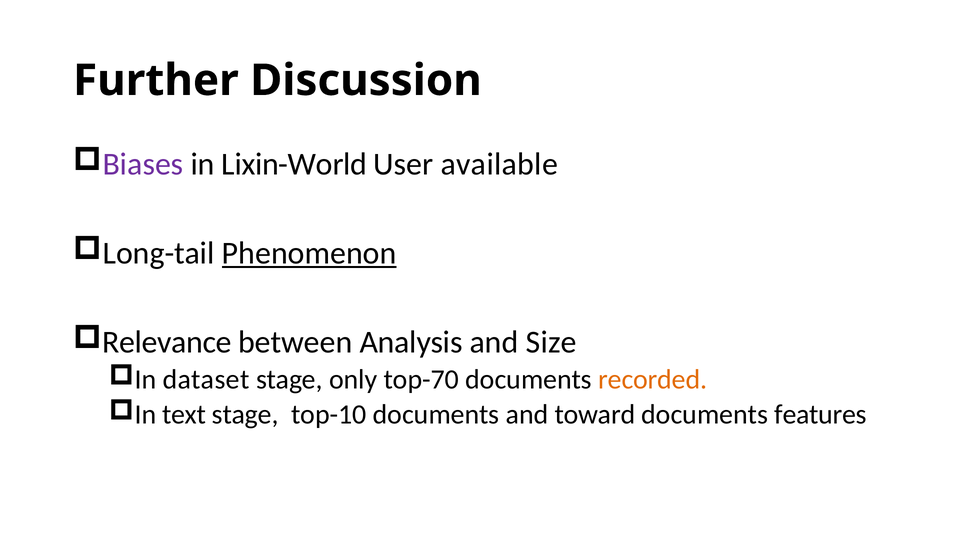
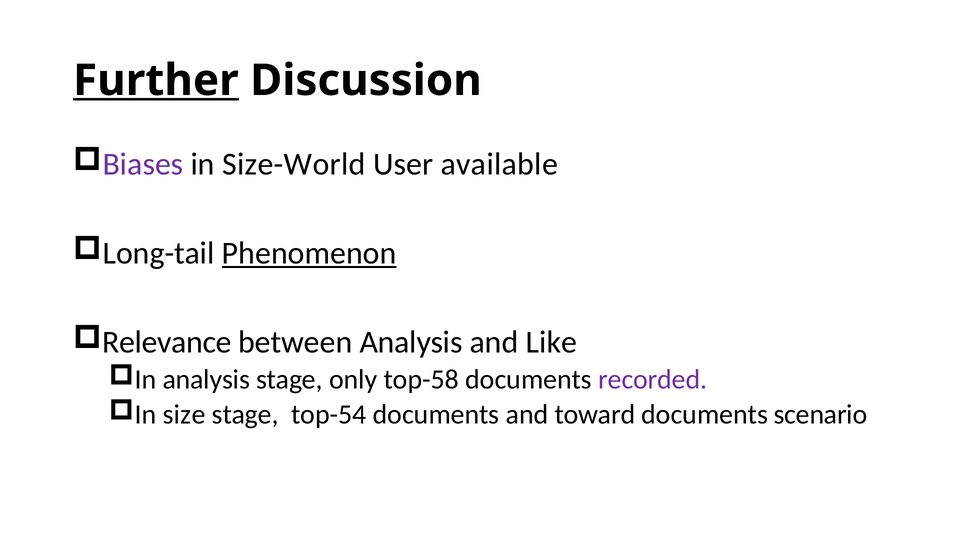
Further underline: none -> present (156, 80)
Lixin-World: Lixin-World -> Size-World (294, 164)
Size: Size -> Like (551, 342)
In dataset: dataset -> analysis (206, 379)
top-70: top-70 -> top-58 (421, 379)
recorded colour: orange -> purple (653, 379)
text: text -> size (184, 414)
top-10: top-10 -> top-54 (329, 414)
features: features -> scenario (821, 414)
